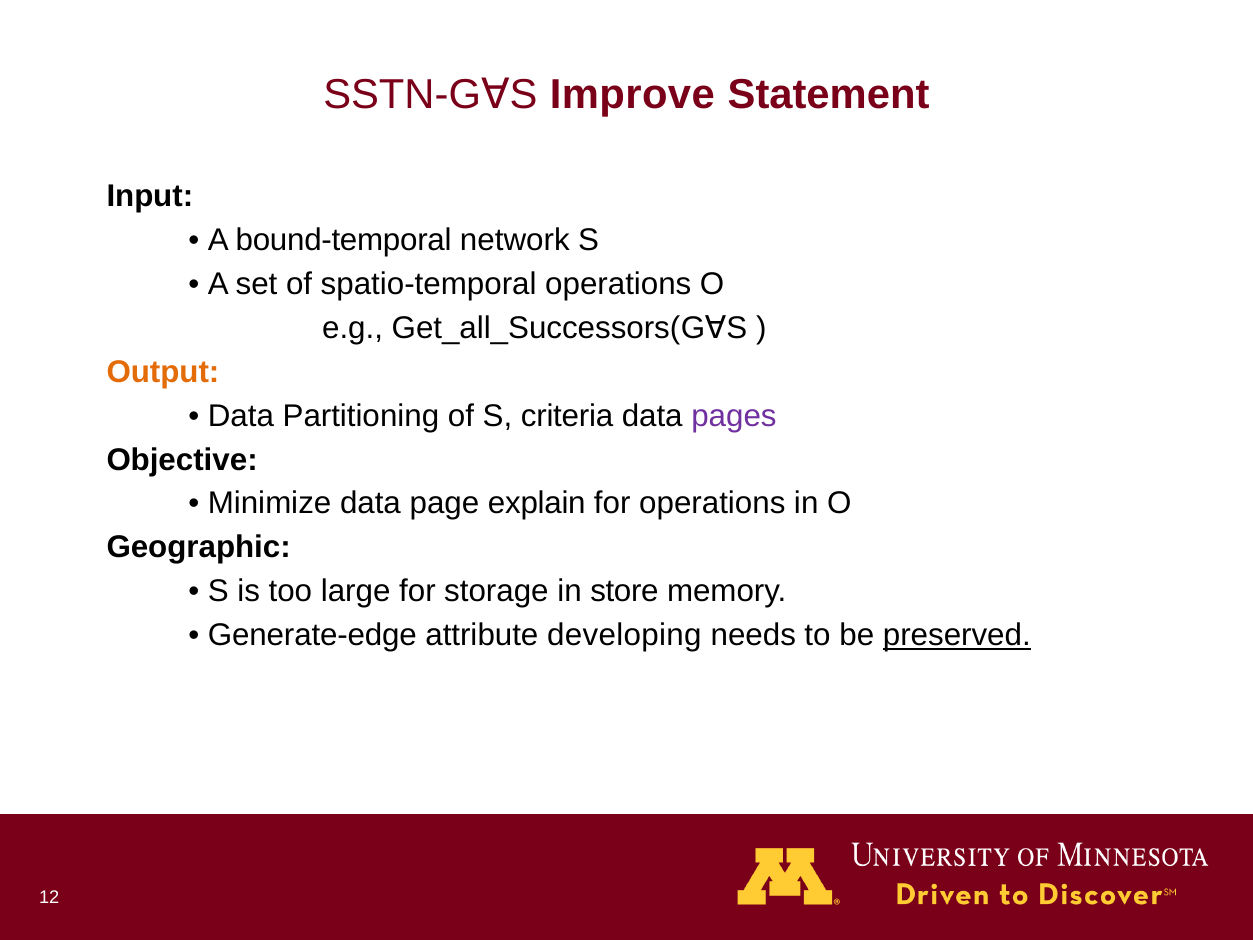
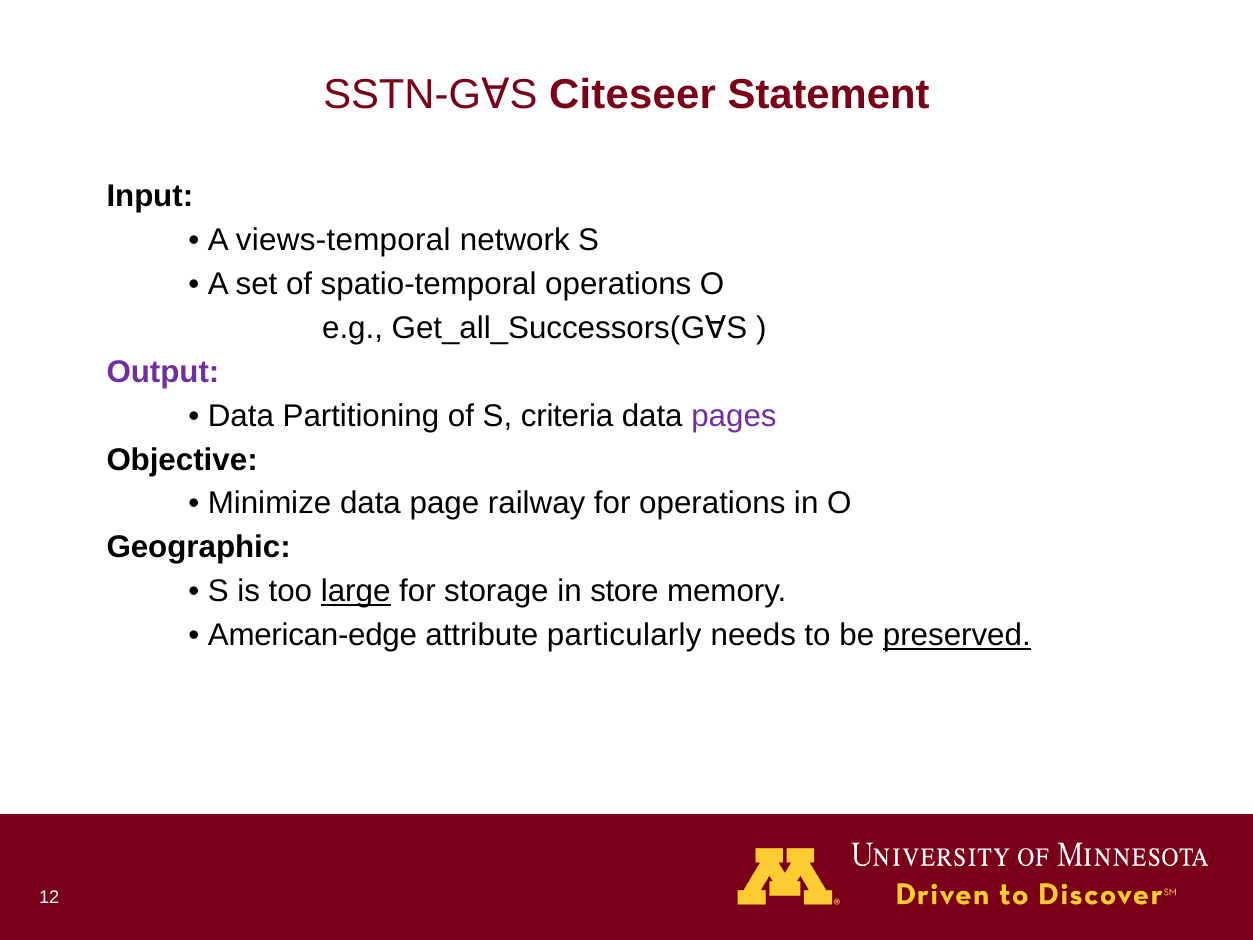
Improve: Improve -> Citeseer (632, 95)
bound-temporal: bound-temporal -> views-temporal (343, 240)
Output colour: orange -> purple (163, 372)
explain: explain -> railway (537, 503)
large underline: none -> present (356, 591)
Generate-edge: Generate-edge -> American-edge (312, 635)
developing: developing -> particularly (624, 635)
